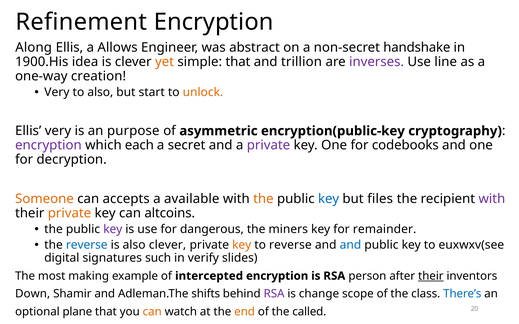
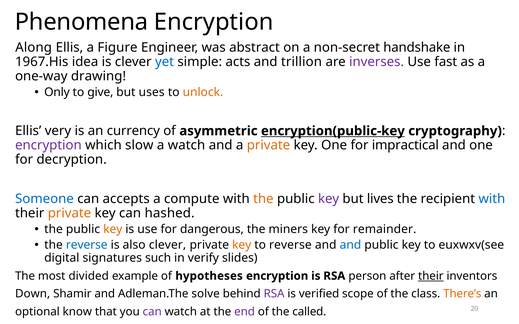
Refinement: Refinement -> Phenomena (81, 22)
Allows: Allows -> Figure (118, 48)
1900.His: 1900.His -> 1967.His (42, 62)
yet colour: orange -> blue (165, 62)
simple that: that -> acts (238, 62)
line: line -> fast (446, 62)
creation: creation -> drawing (99, 76)
Very: Very -> Only (57, 92)
to also: also -> give (100, 92)
start: start -> uses (152, 92)
purpose: purpose -> currency (133, 131)
encryption(public-key underline: none -> present (333, 131)
each: each -> slow (139, 145)
a secret: secret -> watch (186, 145)
private colour: purple -> orange (268, 145)
codebooks: codebooks -> impractical (405, 145)
Someone colour: orange -> blue (44, 199)
available: available -> compute (192, 199)
key colour: blue -> purple (329, 199)
files: files -> lives (380, 199)
with colour: purple -> blue (492, 199)
altcoins: altcoins -> hashed (170, 213)
key colour: purple -> orange (113, 230)
making: making -> divided (89, 276)
intercepted: intercepted -> hypotheses (209, 276)
shifts: shifts -> solve (206, 294)
change: change -> verified (319, 294)
There’s colour: blue -> orange (462, 294)
plane: plane -> know (77, 312)
can colour: orange -> purple (152, 312)
end colour: orange -> purple (245, 312)
